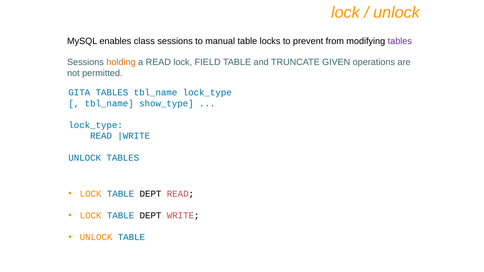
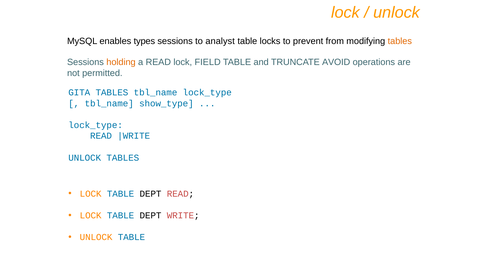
class: class -> types (144, 41)
manual: manual -> analyst (220, 41)
tables colour: purple -> orange (400, 41)
GIVEN: GIVEN -> AVOID (336, 62)
